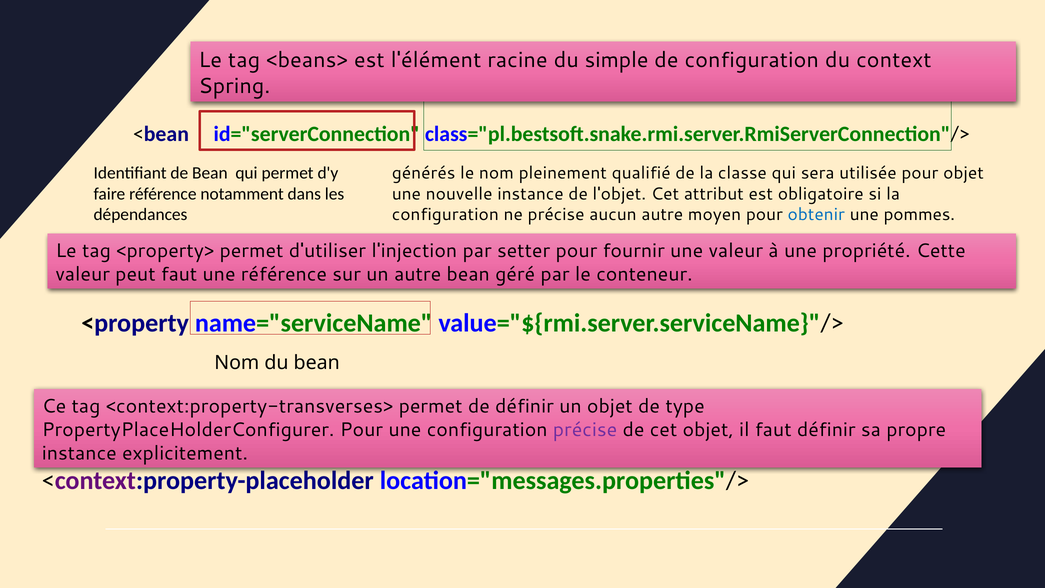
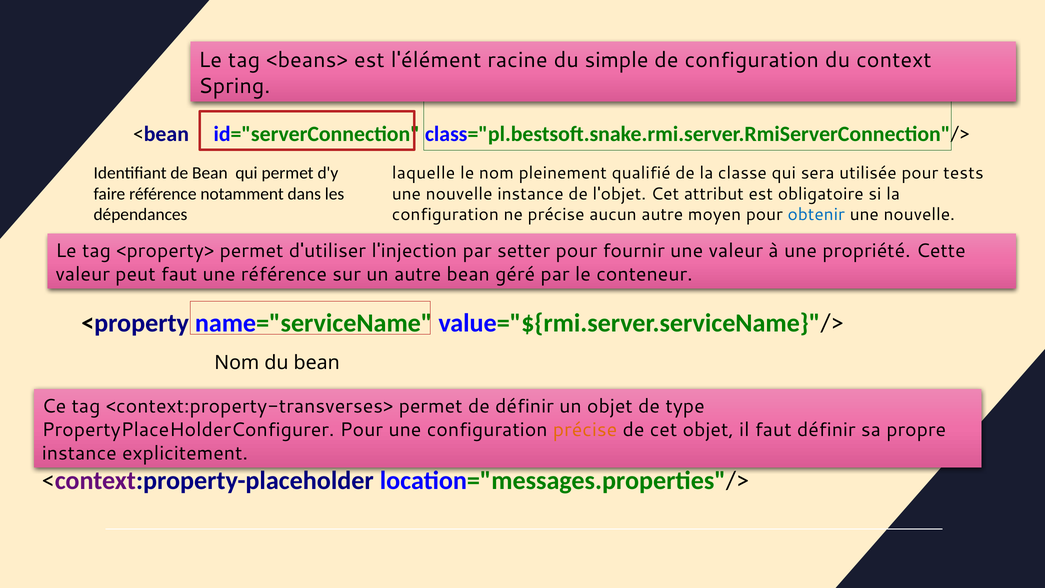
générés: générés -> laquelle (424, 173)
pour objet: objet -> tests (963, 173)
pommes: pommes -> nouvelle (919, 215)
précise colour: purple -> orange (585, 429)
